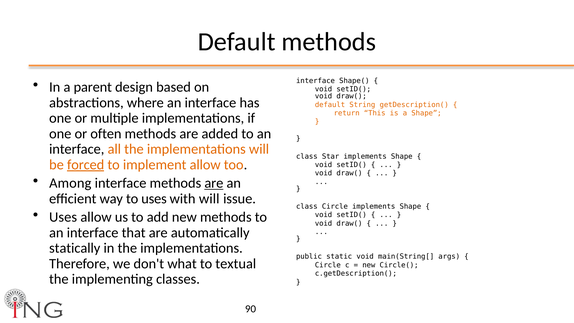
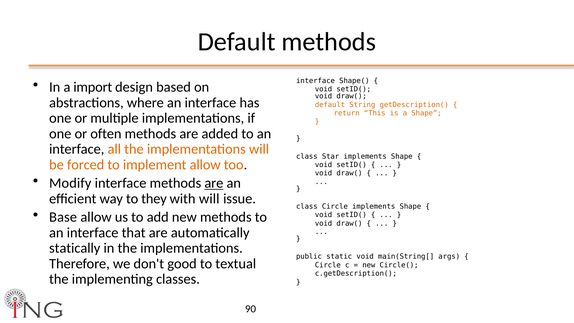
parent: parent -> import (93, 87)
forced underline: present -> none (86, 165)
Among: Among -> Modify (70, 183)
to uses: uses -> they (154, 199)
Uses: Uses -> Base (63, 217)
what: what -> good (182, 264)
